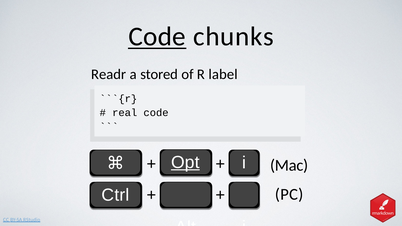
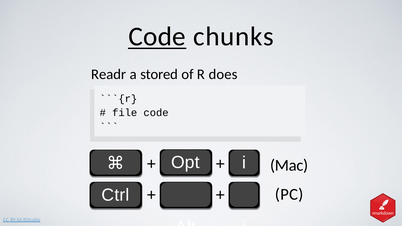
label: label -> does (223, 75)
real: real -> file (125, 113)
Opt underline: present -> none (185, 162)
